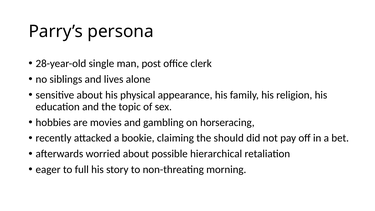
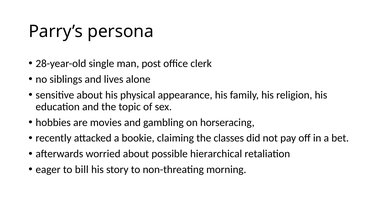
should: should -> classes (229, 138)
full: full -> bill (82, 169)
